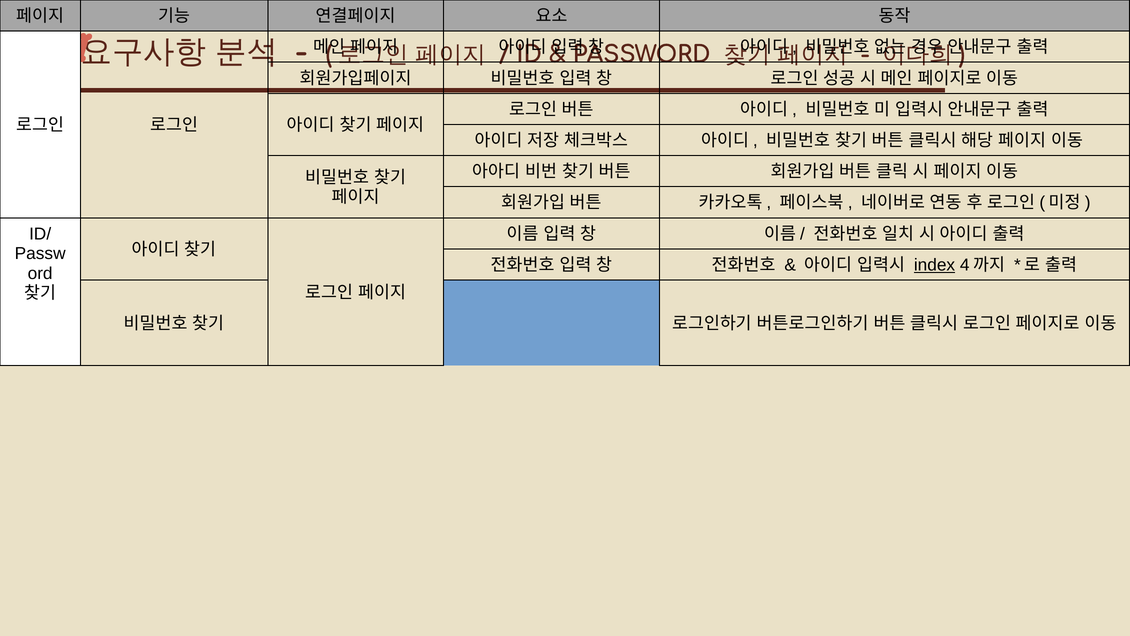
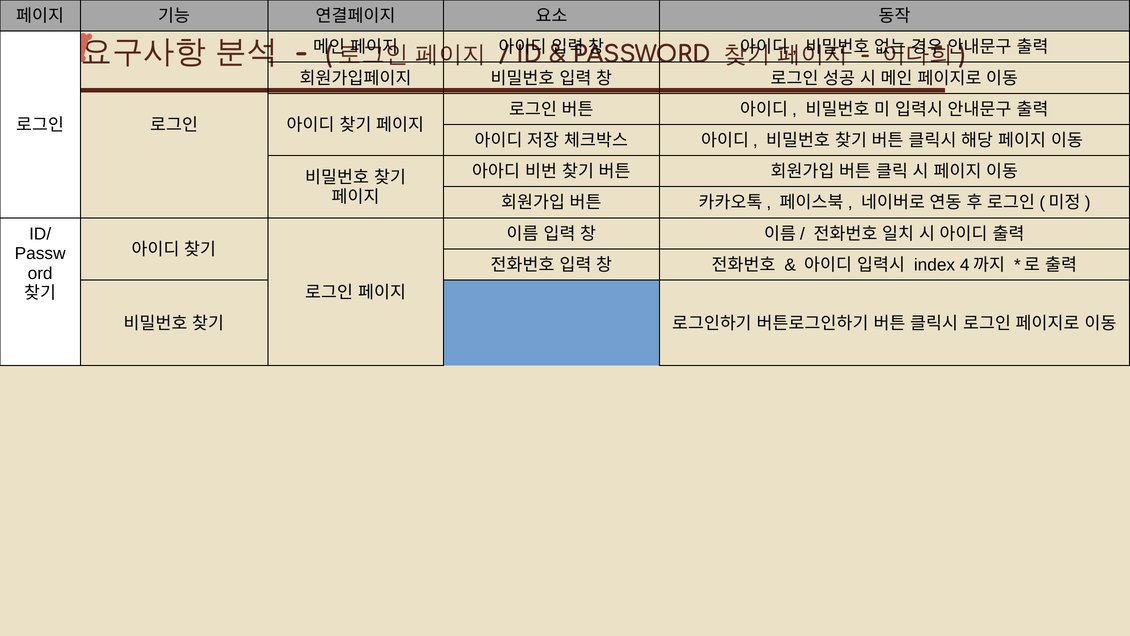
index underline: present -> none (935, 265)
